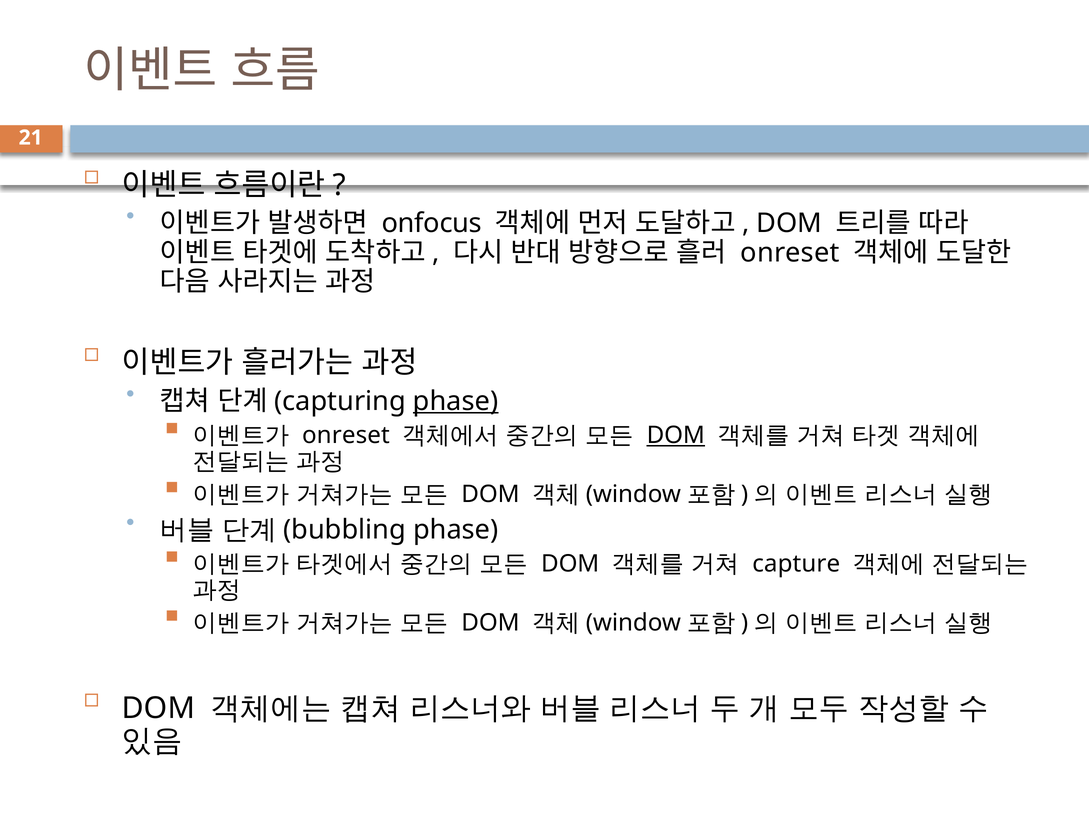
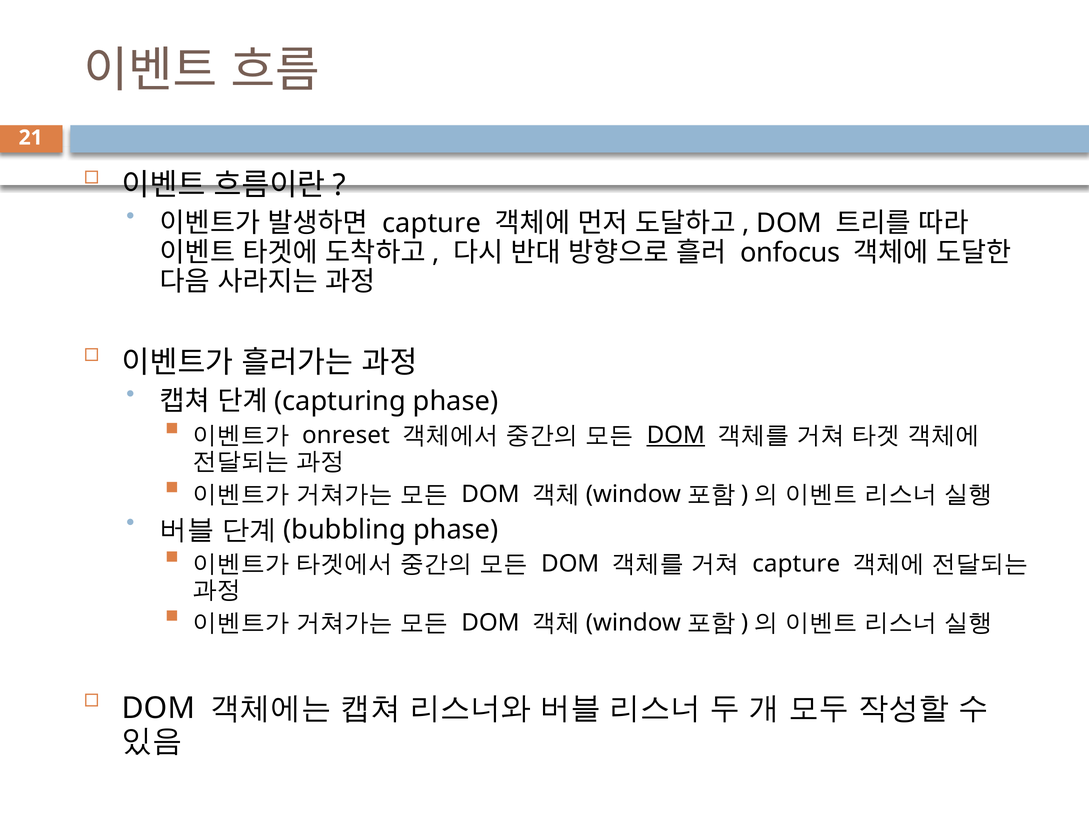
onfocus: onfocus -> capture (432, 223)
onreset: onreset -> onfocus (790, 253)
phase underline: present -> none (456, 401)
